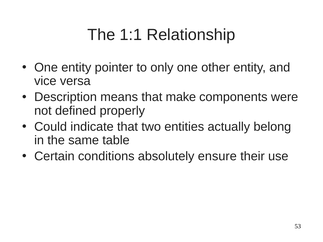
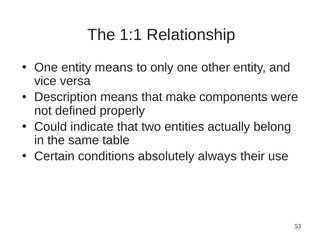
entity pointer: pointer -> means (114, 68)
ensure: ensure -> always (217, 157)
